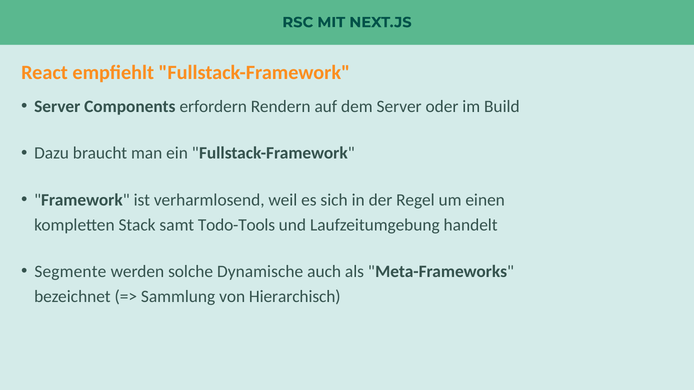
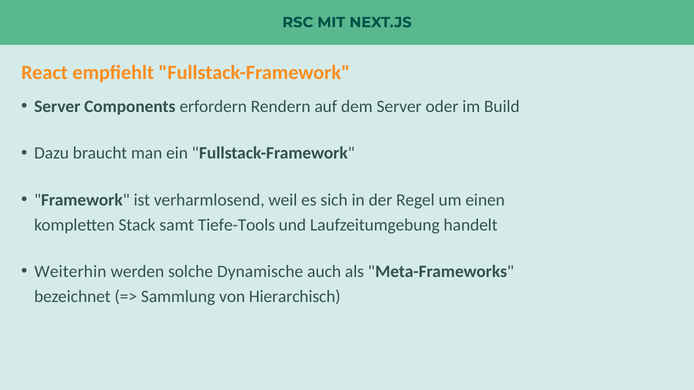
Todo-Tools: Todo-Tools -> Tiefe-Tools (236, 225)
Segmente: Segmente -> Weiterhin (70, 272)
